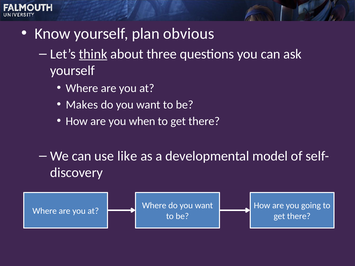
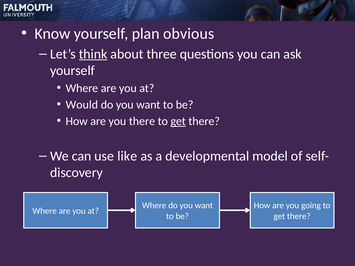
Makes: Makes -> Would (82, 105)
you when: when -> there (142, 121)
get underline: none -> present (178, 121)
